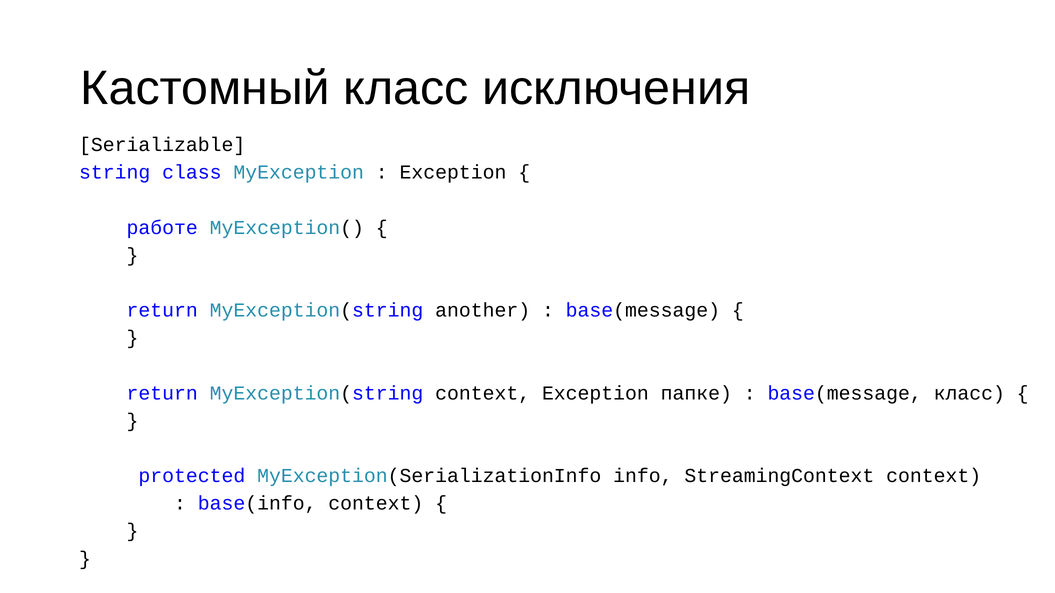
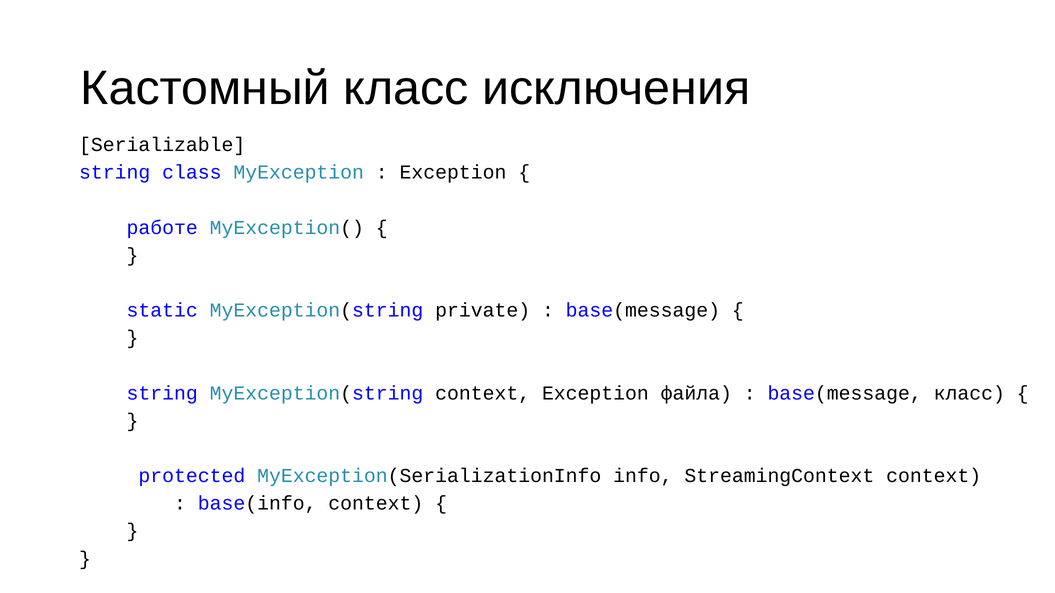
return: return -> static (162, 311)
another: another -> private (483, 311)
return: return -> string (162, 393)
папке: папке -> файла (696, 393)
